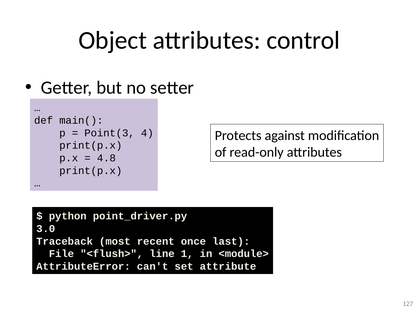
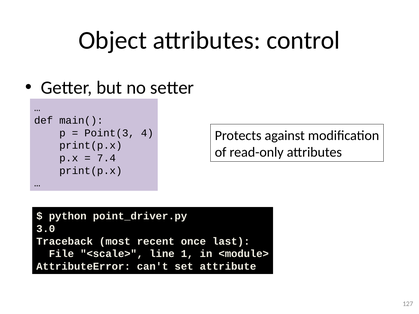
4.8: 4.8 -> 7.4 (106, 158)
<flush>: <flush> -> <scale> (112, 254)
